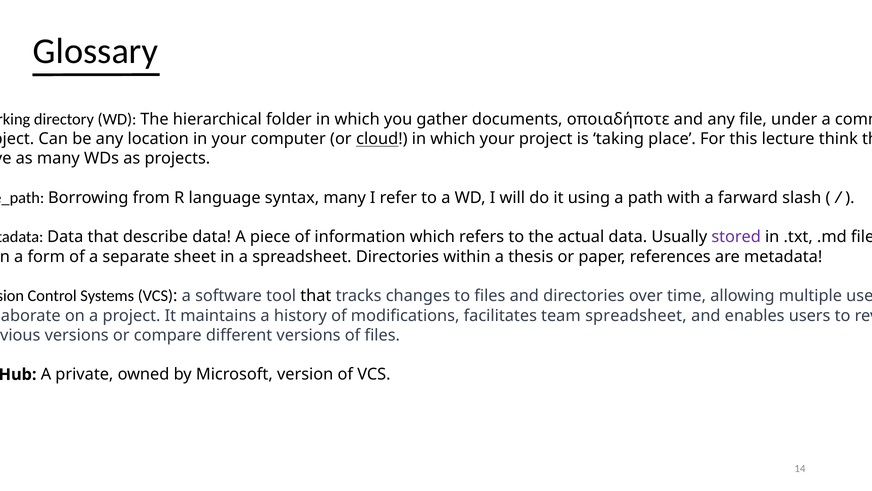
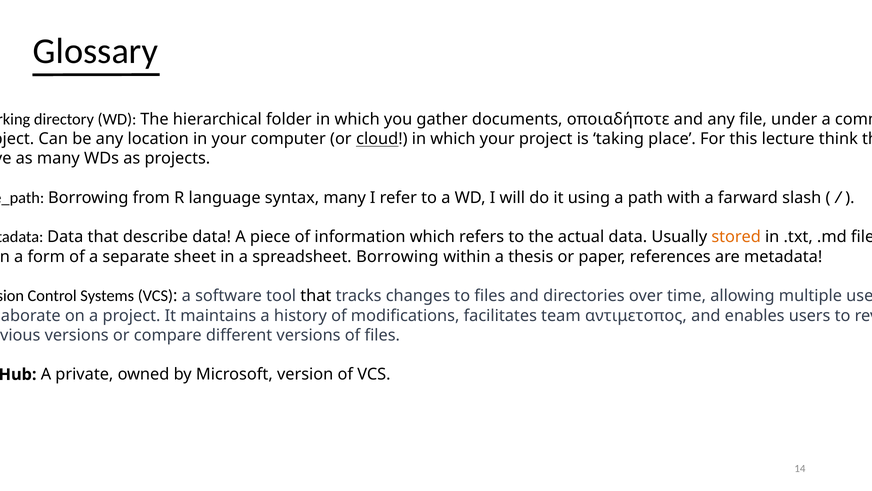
stored colour: purple -> orange (736, 237)
spreadsheet Directories: Directories -> Borrowing (397, 256)
team spreadsheet: spreadsheet -> αντιμετοπος (636, 315)
